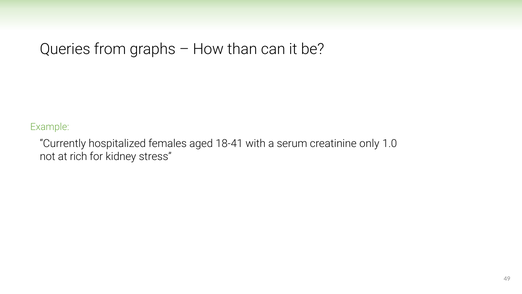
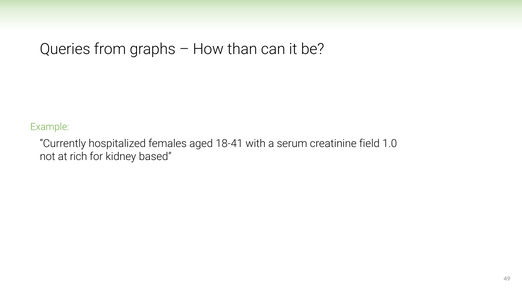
only: only -> field (369, 143)
stress: stress -> based (155, 156)
